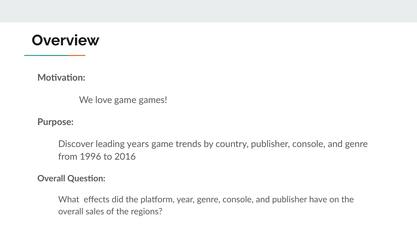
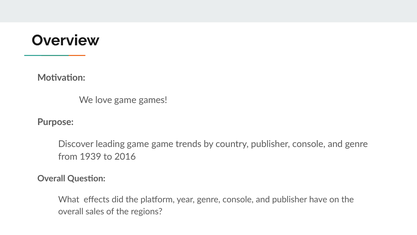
leading years: years -> game (138, 144)
1996: 1996 -> 1939 (91, 157)
